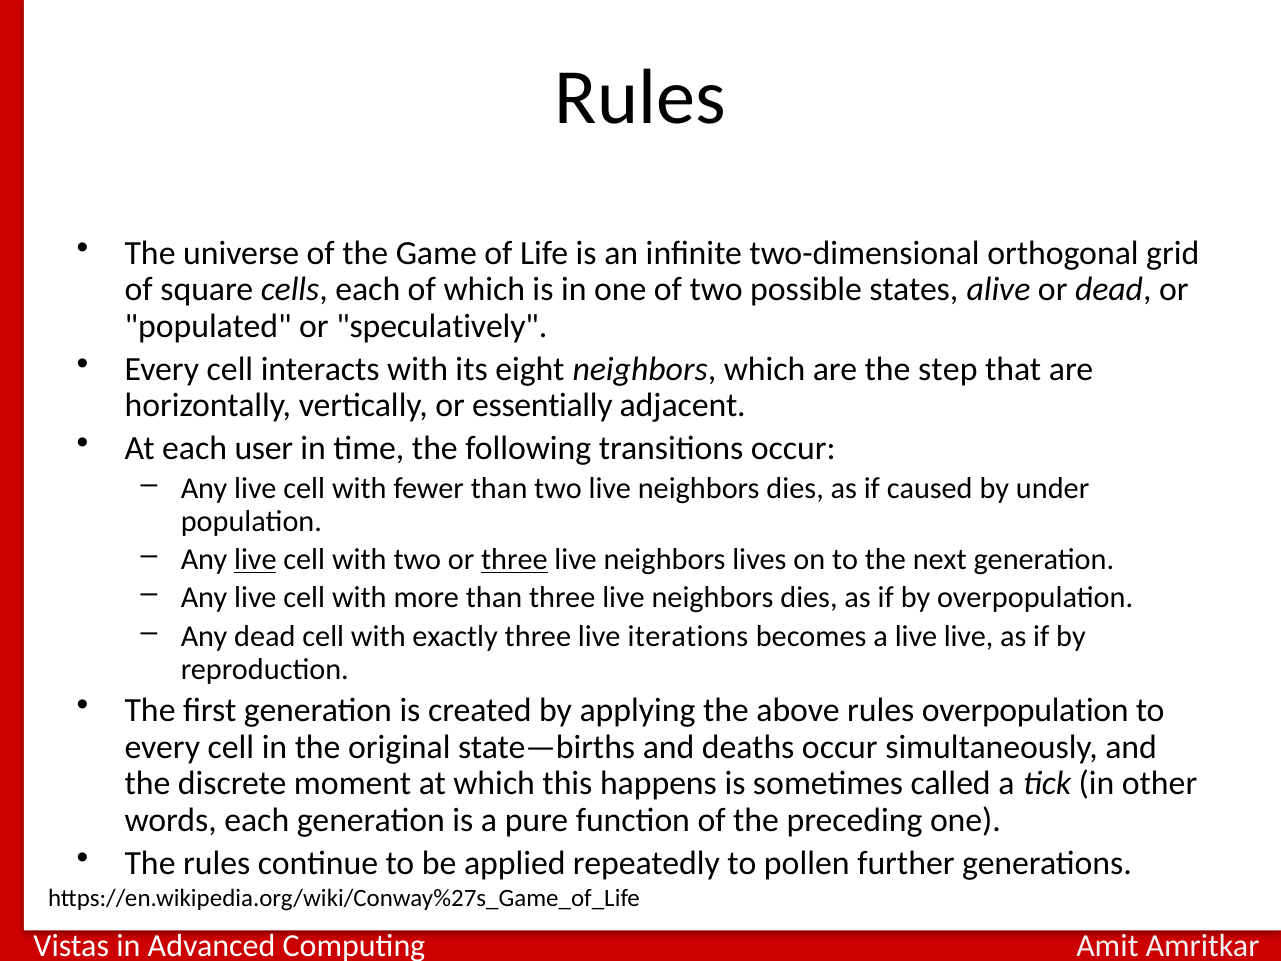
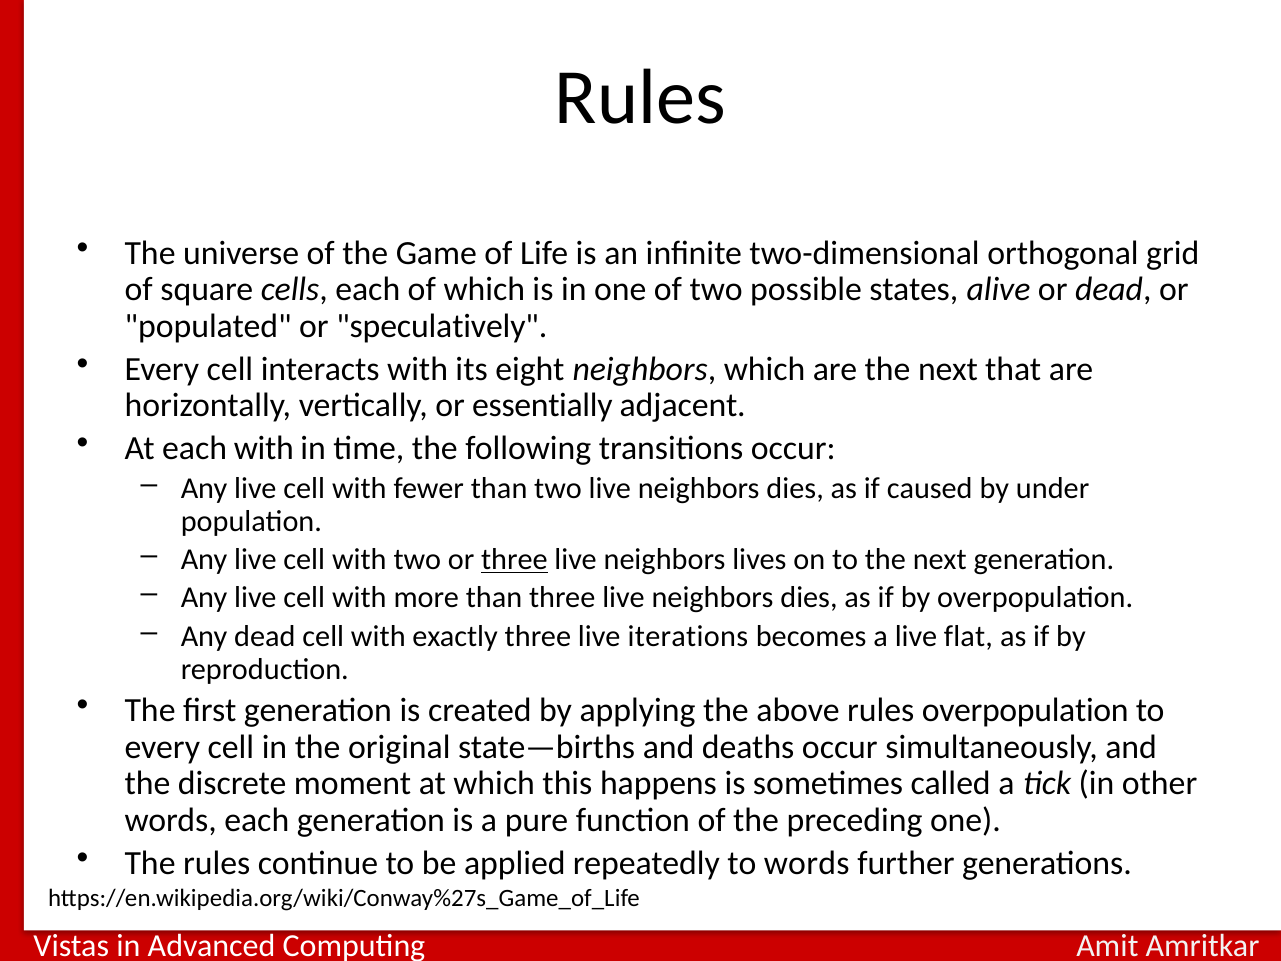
are the step: step -> next (948, 369)
each user: user -> with (264, 448)
live underline: present -> none (255, 559)
live live: live -> flat (968, 636)
to pollen: pollen -> words (807, 863)
